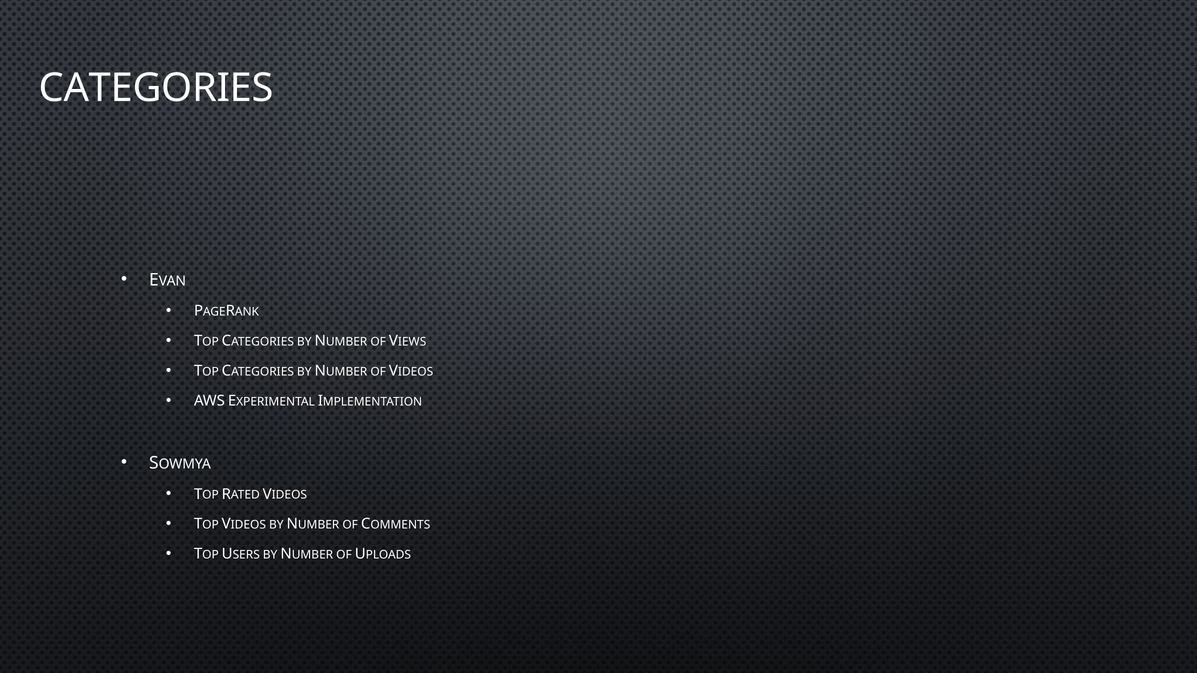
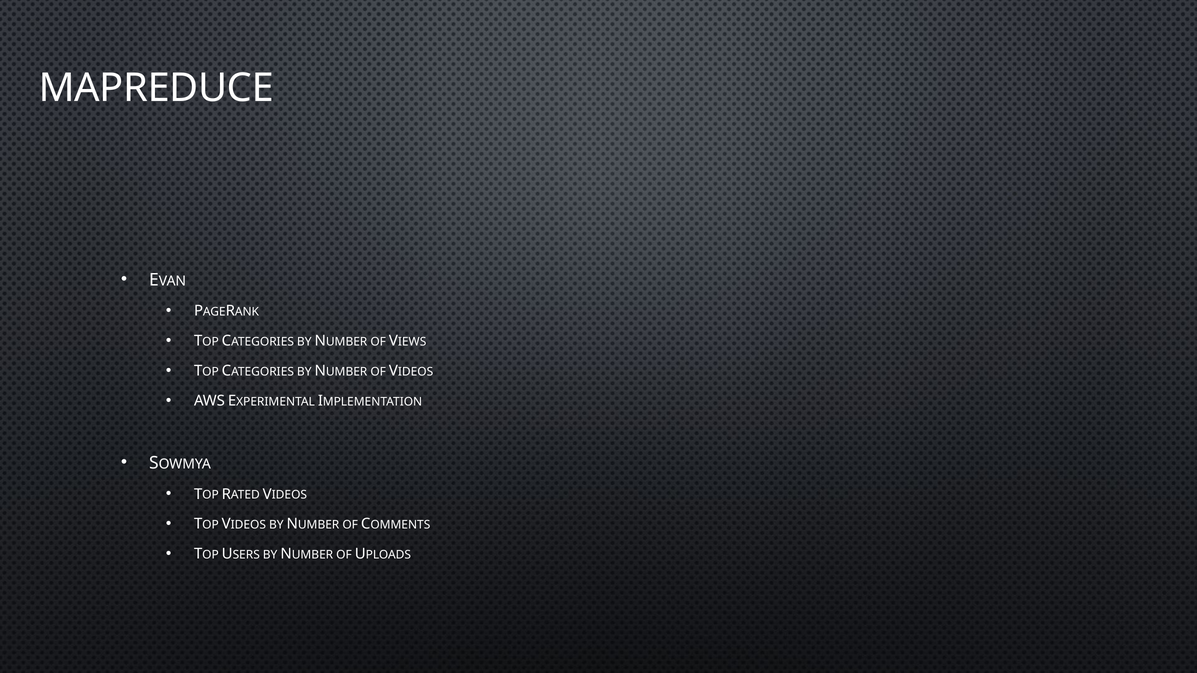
CATEGORIES: CATEGORIES -> MAPREDUCE (156, 88)
